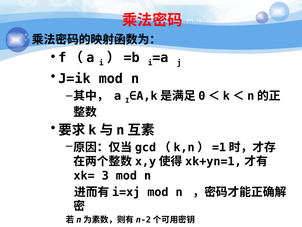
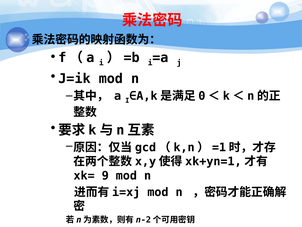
3: 3 -> 9 (105, 175)
